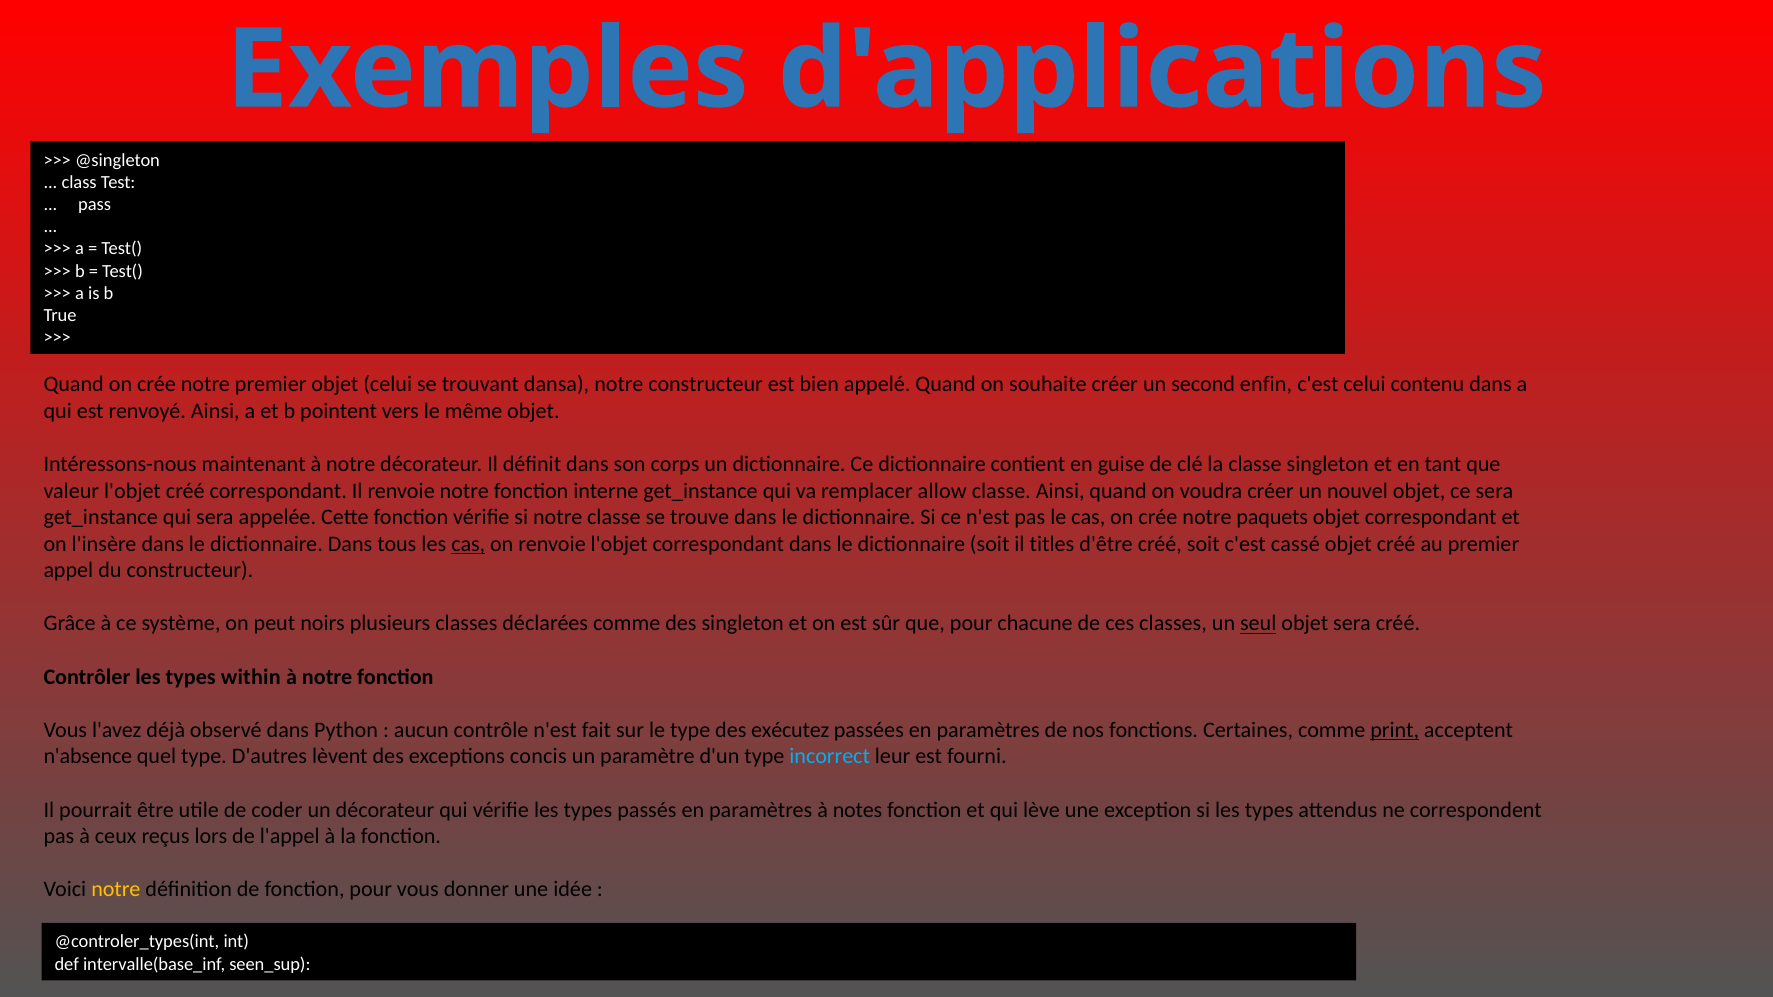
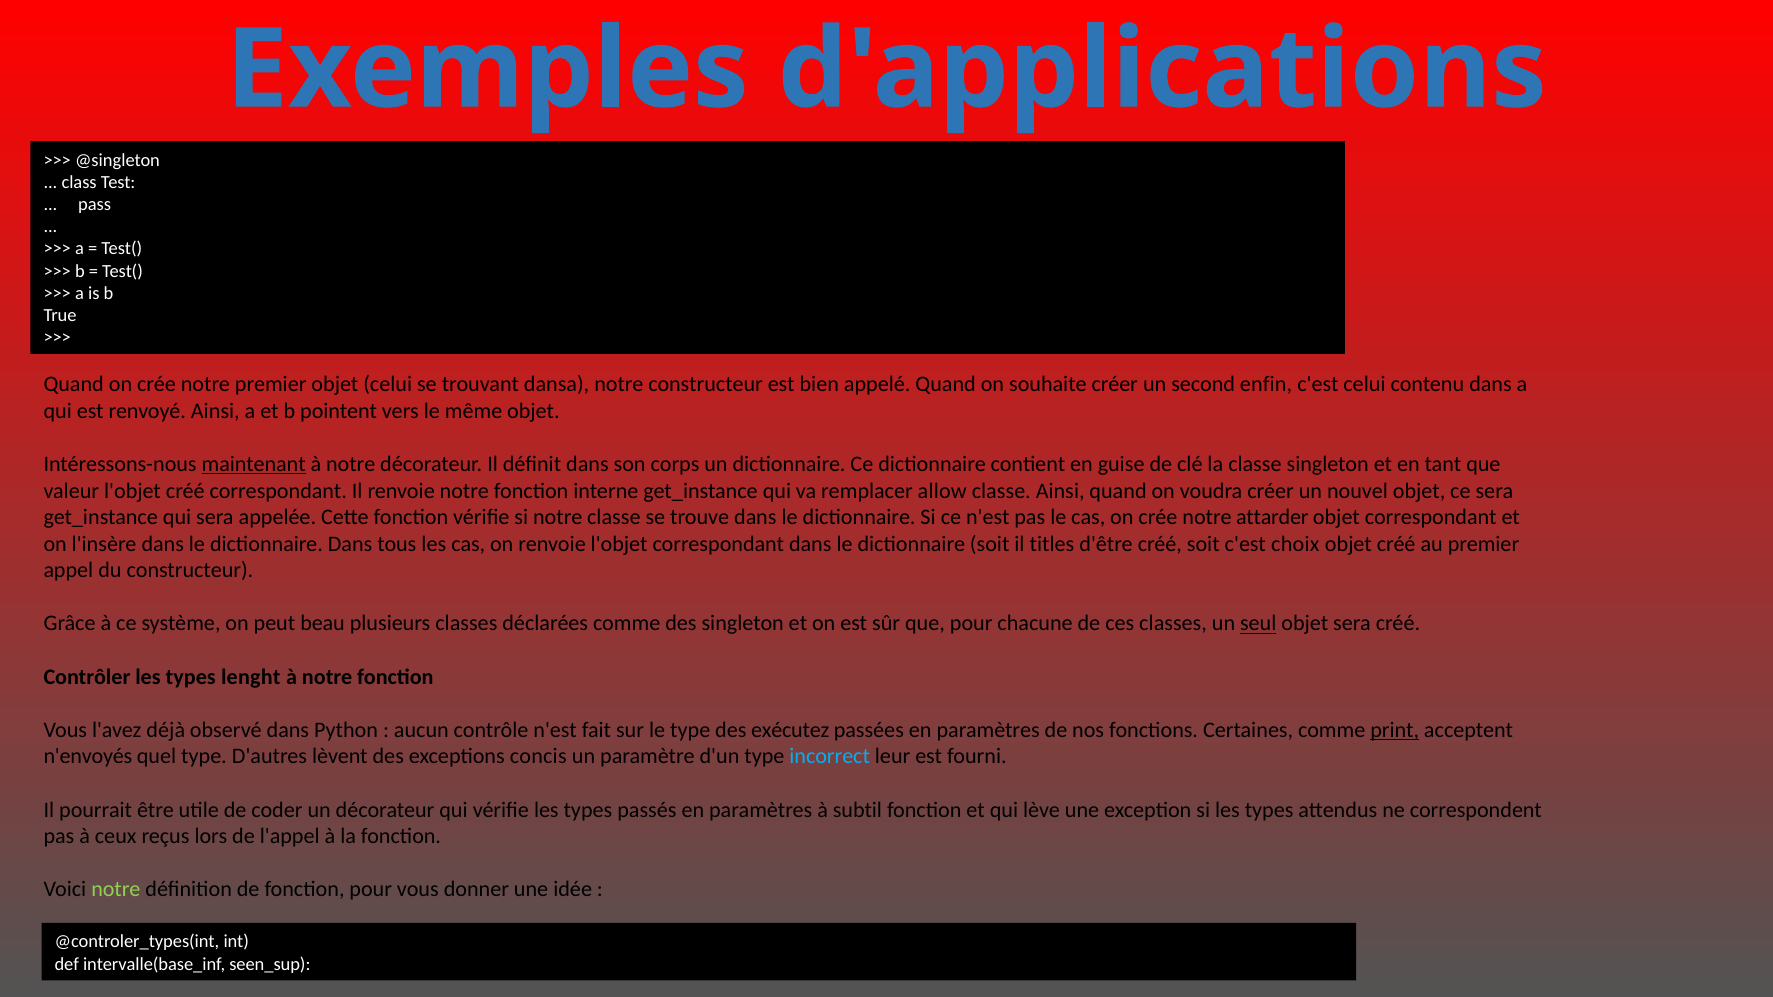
maintenant underline: none -> present (254, 464)
paquets: paquets -> attarder (1272, 517)
cas underline: present -> none (468, 544)
cassé: cassé -> choix (1295, 544)
noirs: noirs -> beau (323, 624)
within: within -> lenght (251, 677)
n'absence: n'absence -> n'envoyés (88, 757)
notes: notes -> subtil (857, 810)
notre colour: yellow -> light green (116, 890)
